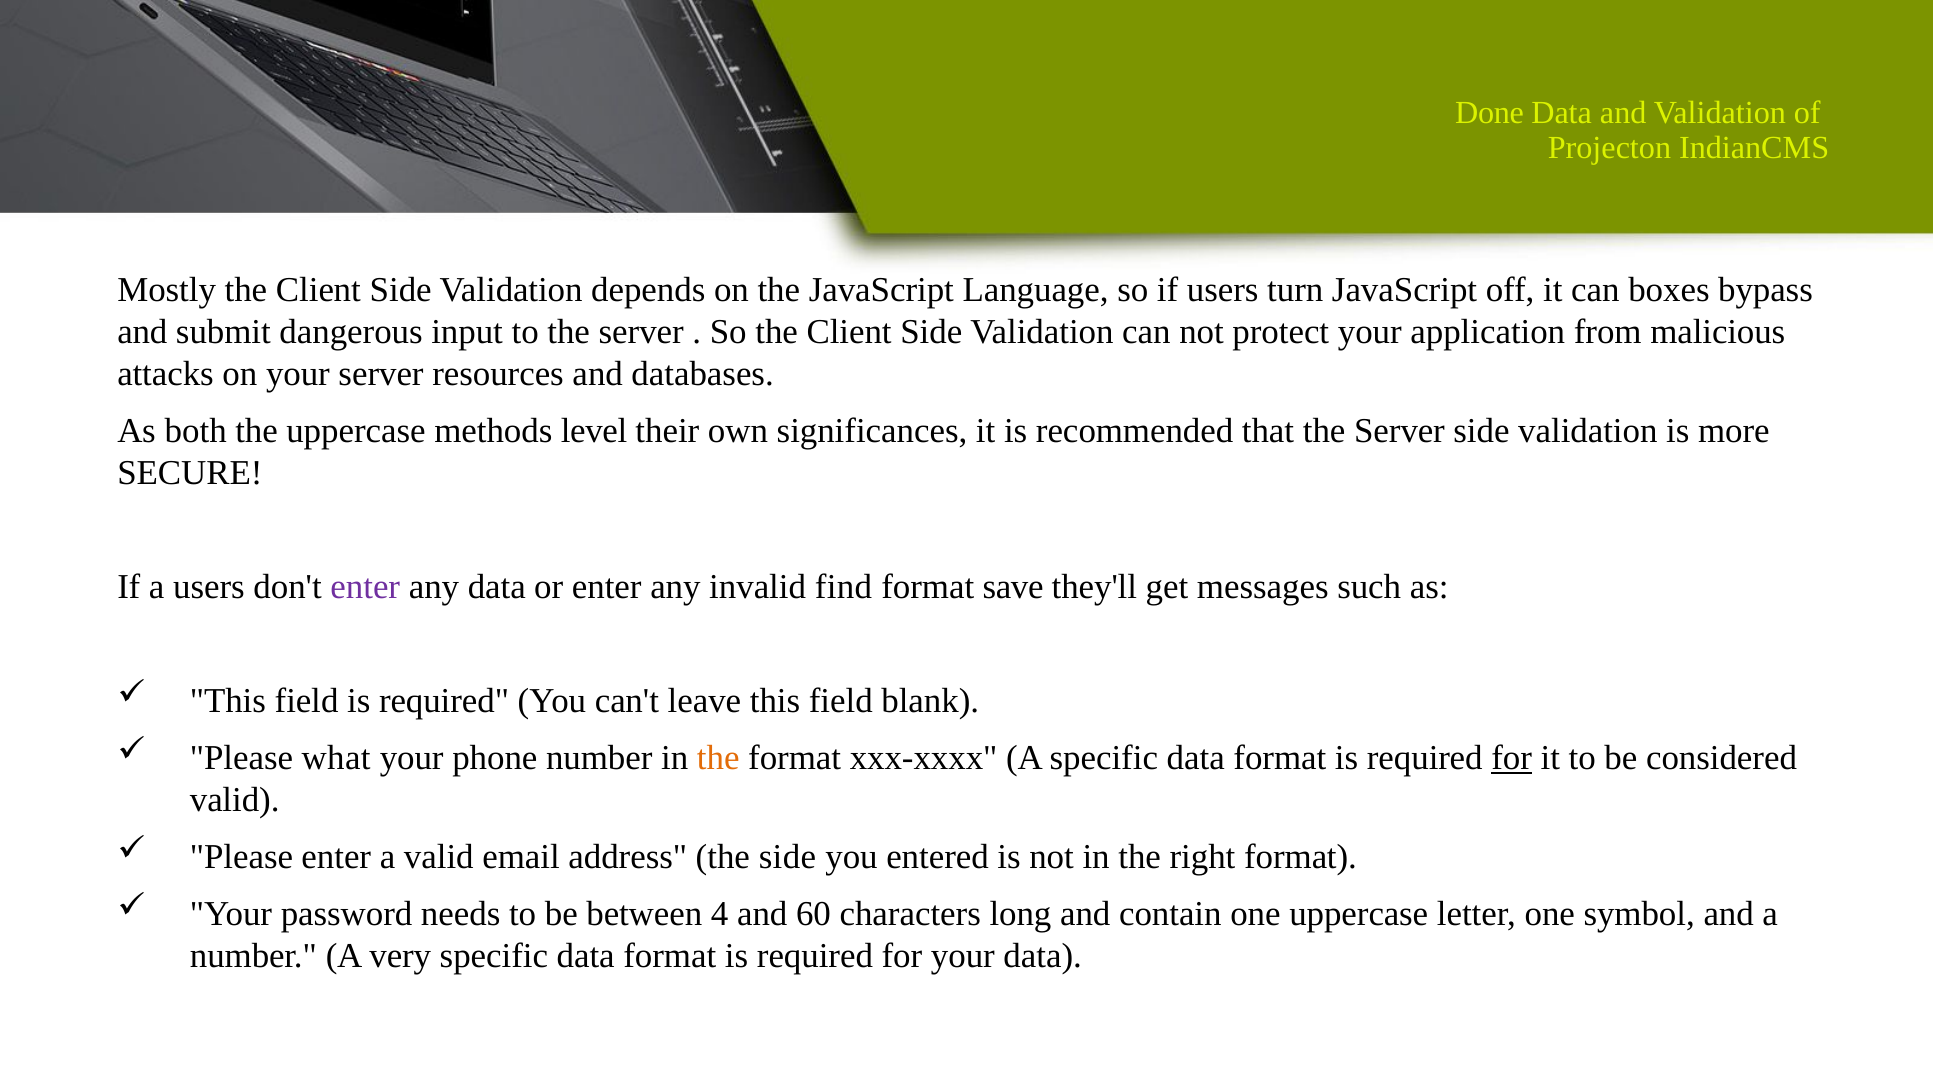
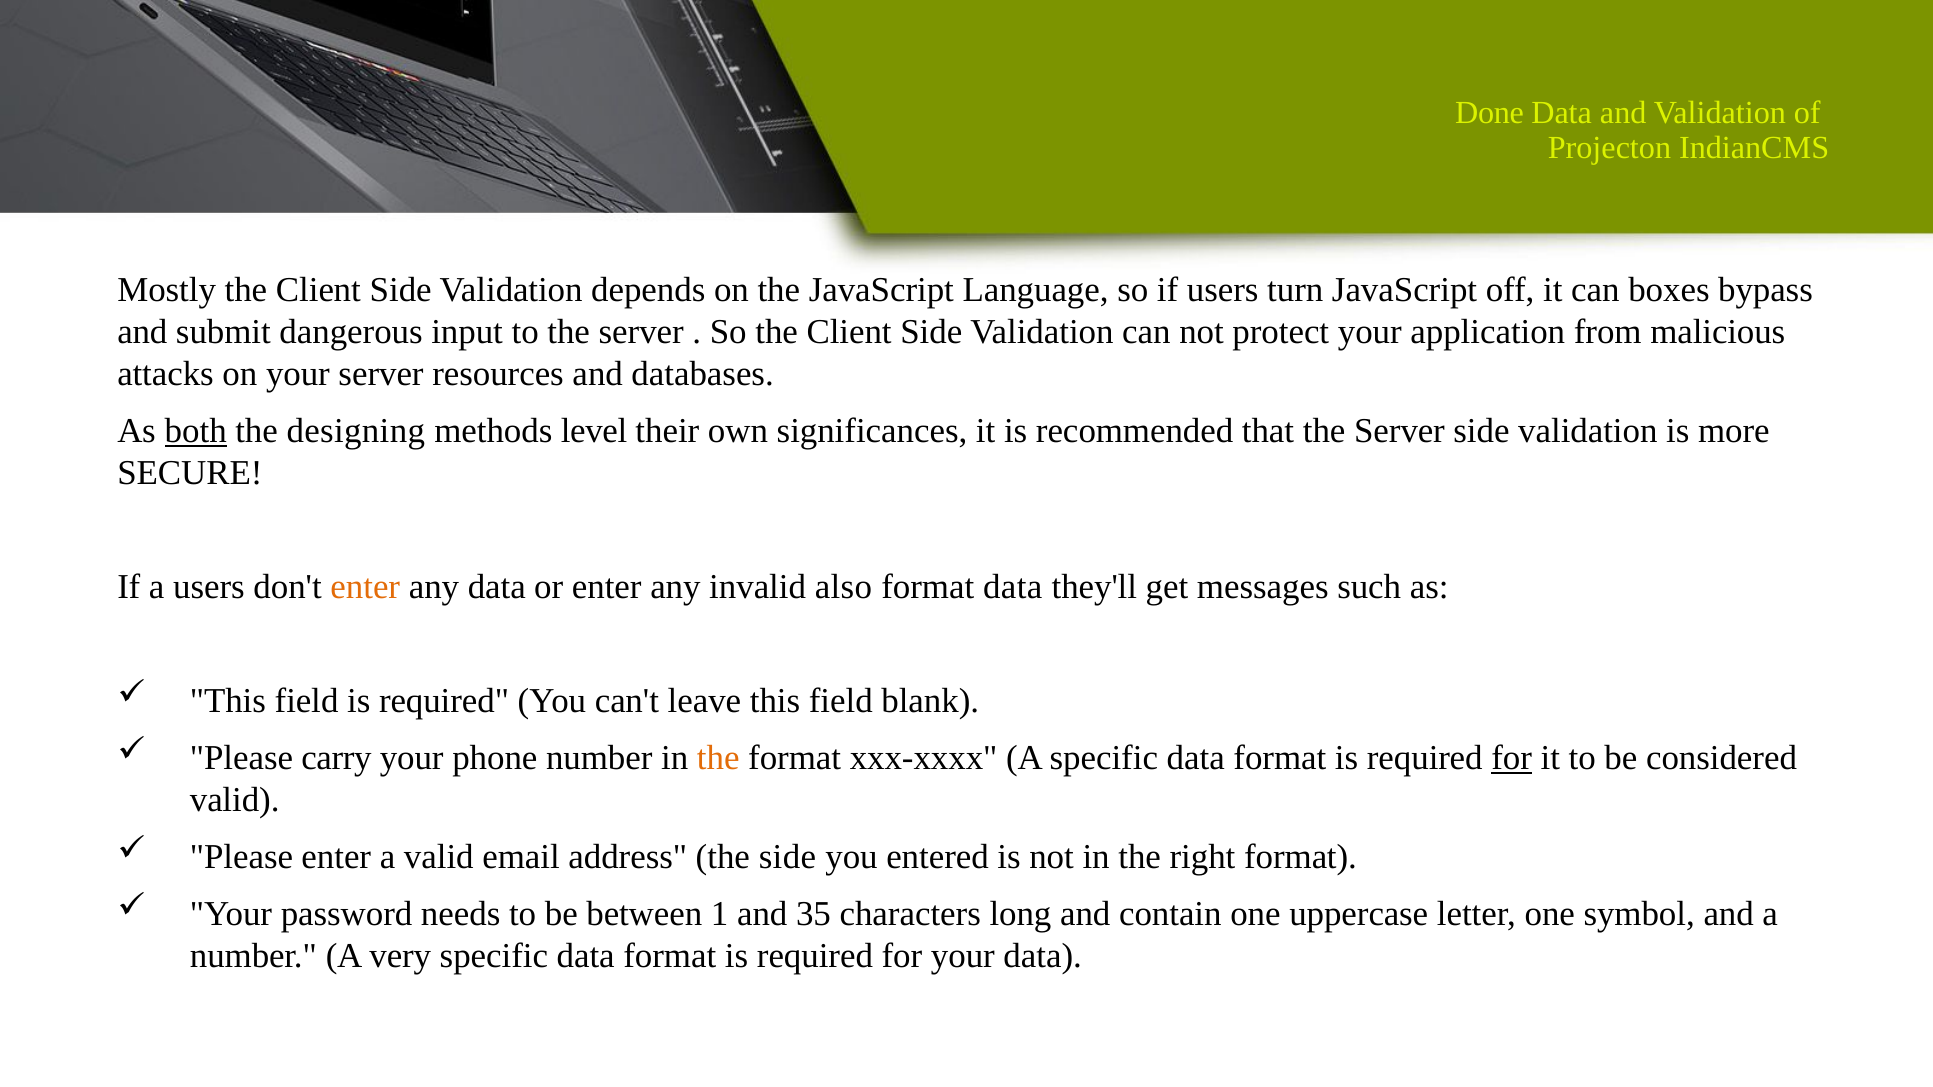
both underline: none -> present (196, 431)
the uppercase: uppercase -> designing (356, 431)
enter colour: purple -> orange (365, 587)
find: find -> also (844, 587)
format save: save -> data (1013, 587)
what: what -> carry (336, 758)
4: 4 -> 1 (720, 914)
60: 60 -> 35 (814, 914)
